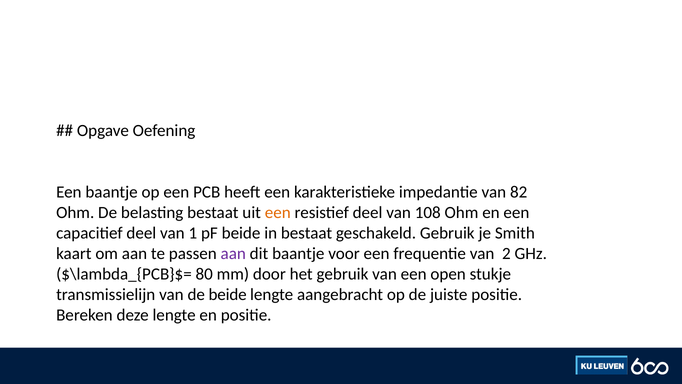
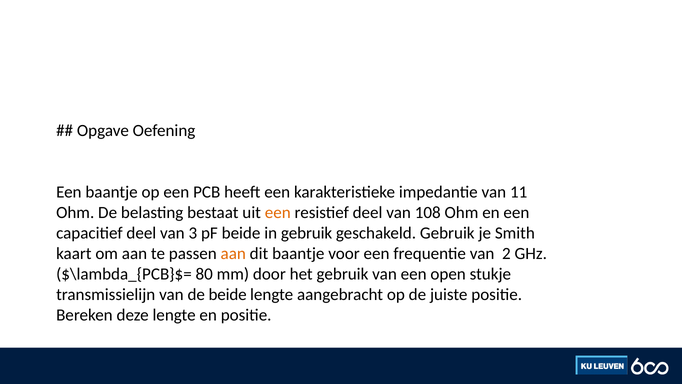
82: 82 -> 11 (519, 192)
1: 1 -> 3 (193, 233)
in bestaat: bestaat -> gebruik (307, 233)
aan colour: purple -> orange (233, 253)
